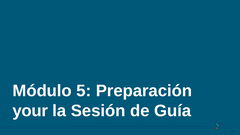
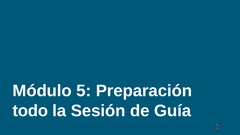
your: your -> todo (30, 111)
